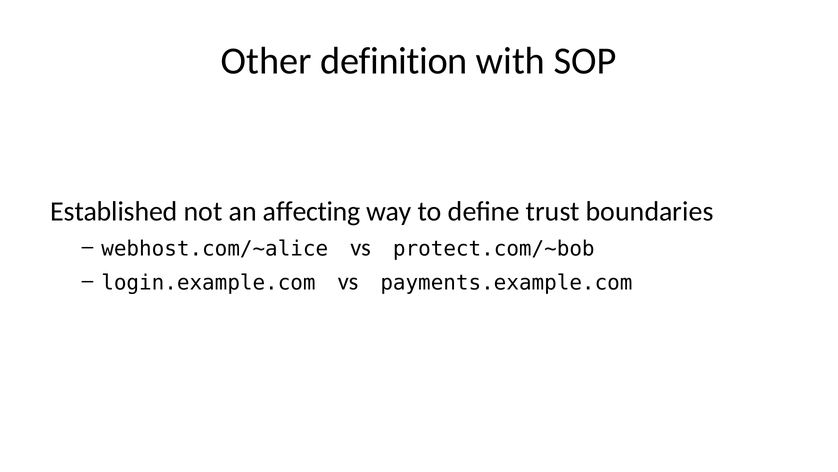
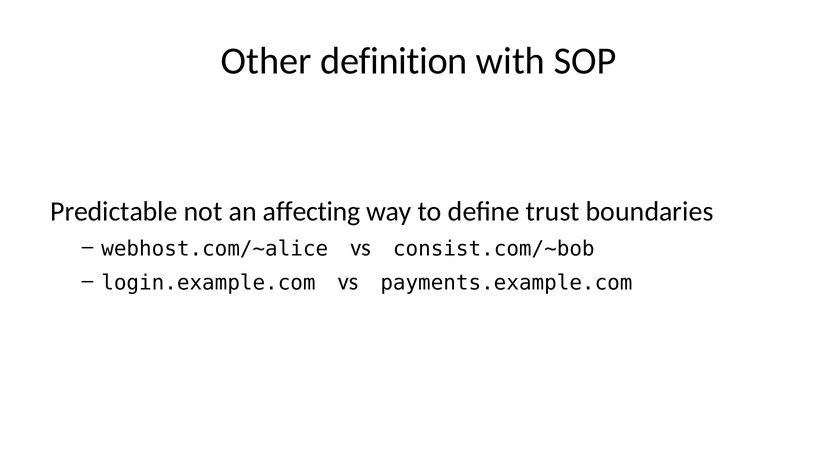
Established: Established -> Predictable (114, 211)
protect.com/~bob: protect.com/~bob -> consist.com/~bob (494, 248)
